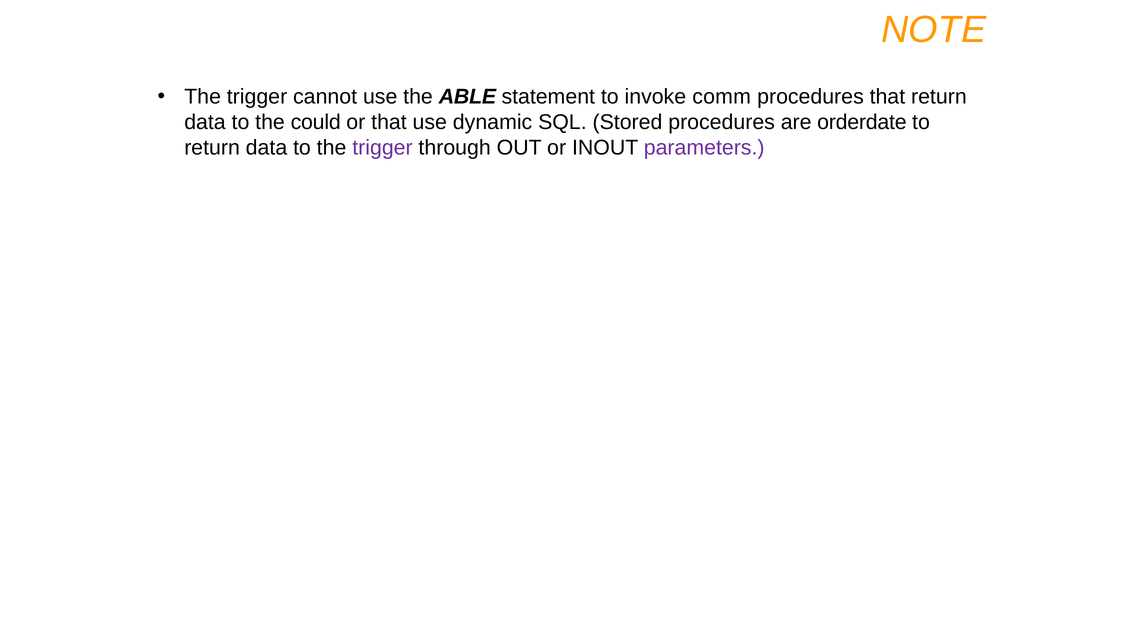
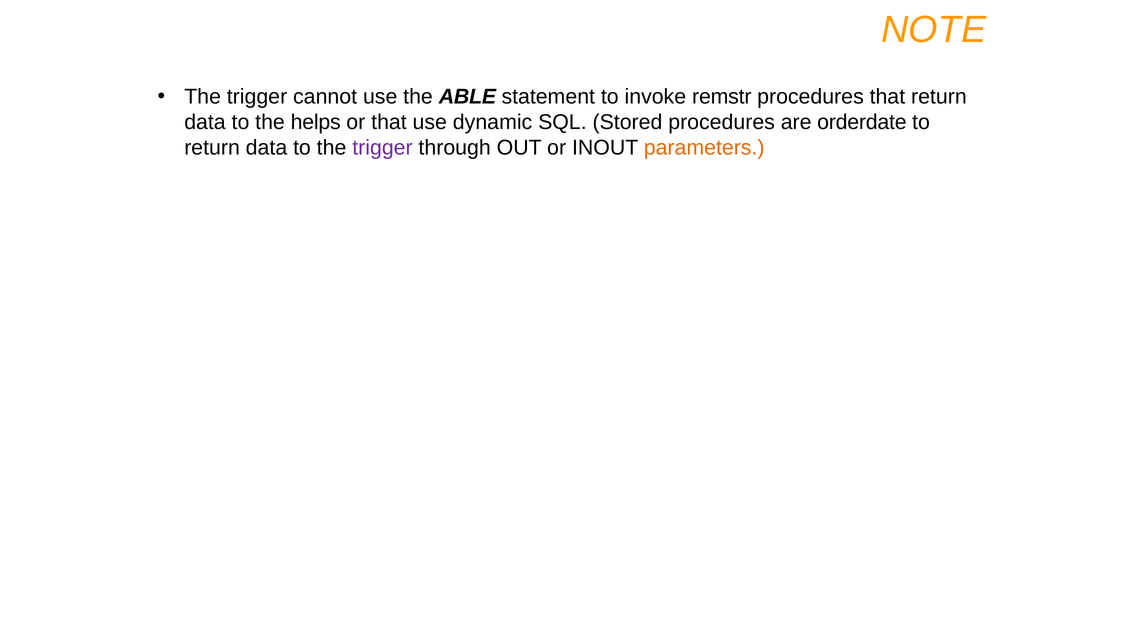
comm: comm -> remstr (722, 97)
could: could -> helps (316, 122)
parameters colour: purple -> orange (704, 148)
